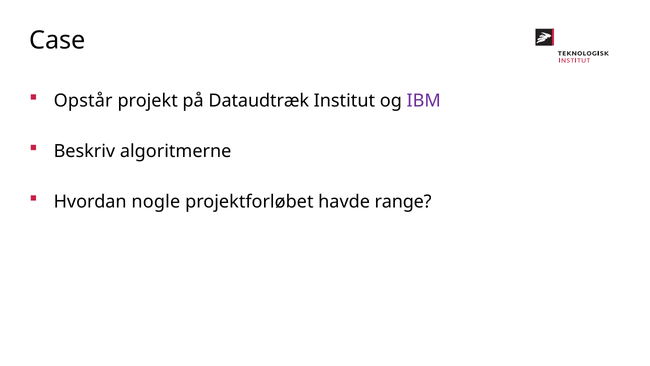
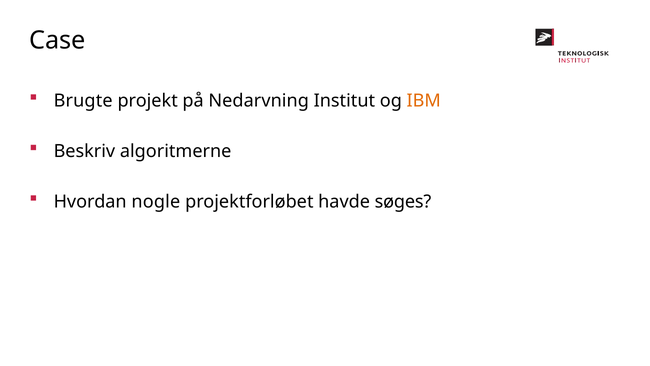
Opstår: Opstår -> Brugte (83, 101)
Dataudtræk: Dataudtræk -> Nedarvning (259, 101)
IBM colour: purple -> orange (424, 101)
range: range -> søges (403, 202)
